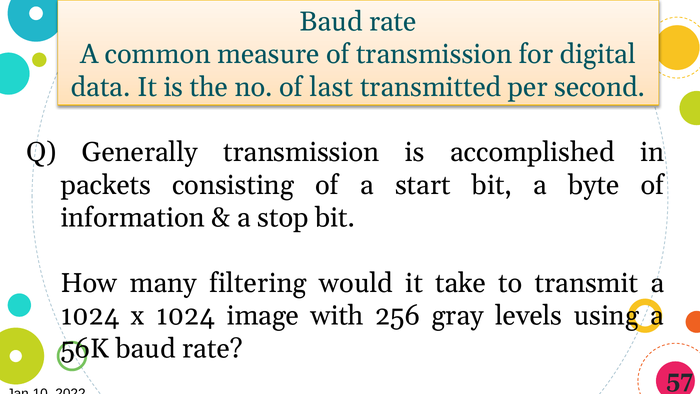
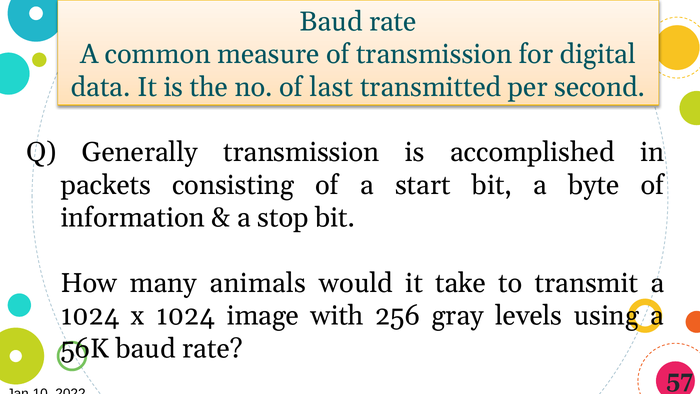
filtering: filtering -> animals (258, 283)
